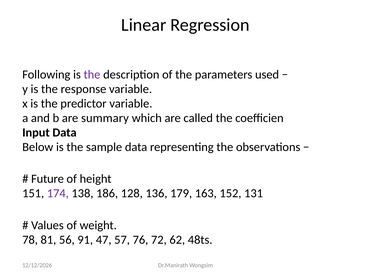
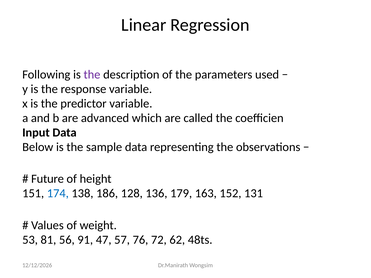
summary: summary -> advanced (105, 118)
174 colour: purple -> blue (58, 194)
78: 78 -> 53 (30, 240)
